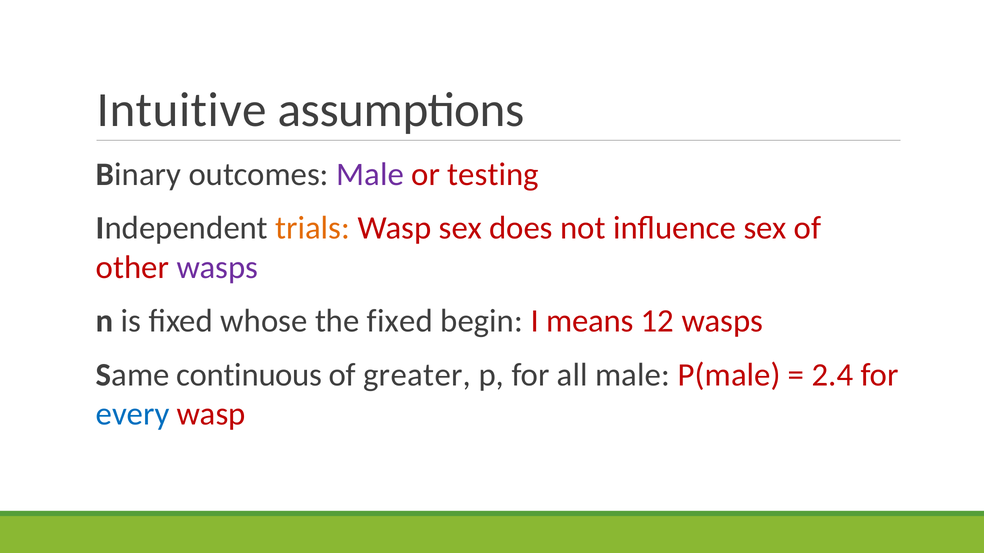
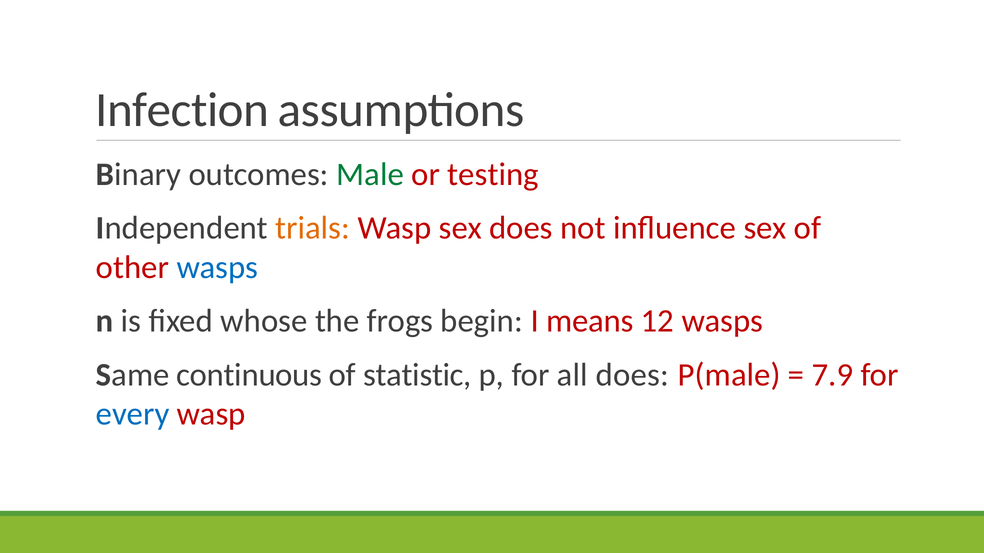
Intuitive: Intuitive -> Infection (182, 110)
Male colour: purple -> green (370, 175)
wasps colour: purple -> blue (217, 268)
the fixed: fixed -> frogs (400, 321)
greater: greater -> statistic (417, 375)
all male: male -> does (632, 375)
2.4: 2.4 -> 7.9 (832, 375)
